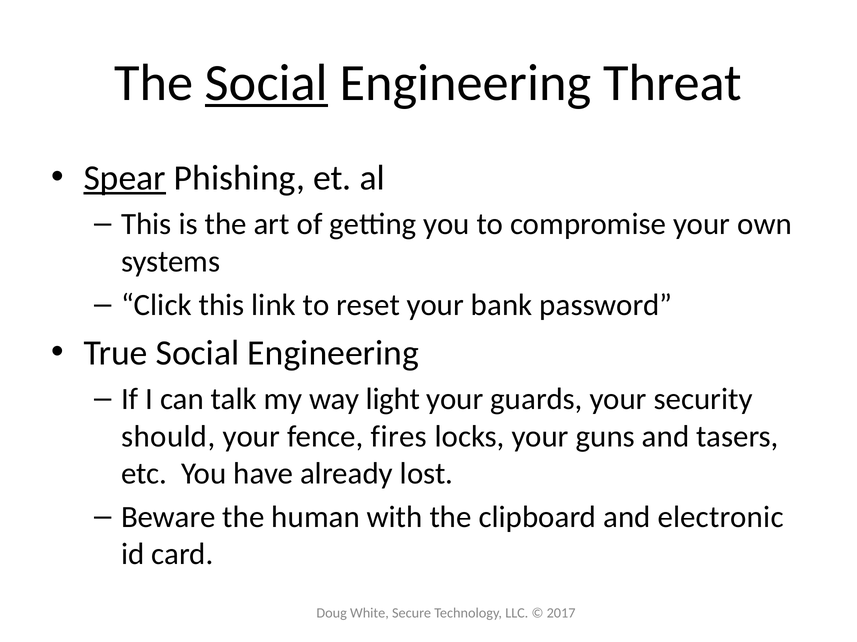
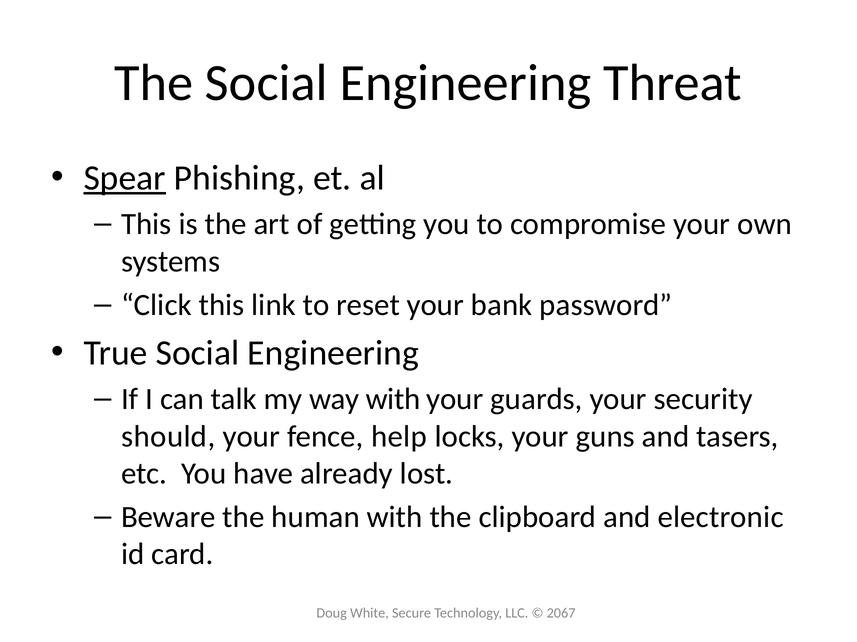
Social underline: present -> none (266, 83)
way light: light -> with (393, 400)
fires: fires -> help (399, 437)
2017: 2017 -> 2067 (561, 614)
